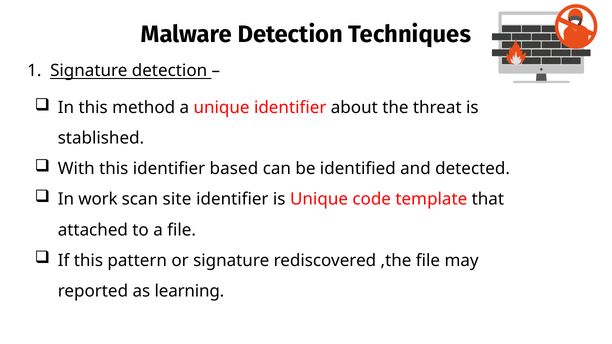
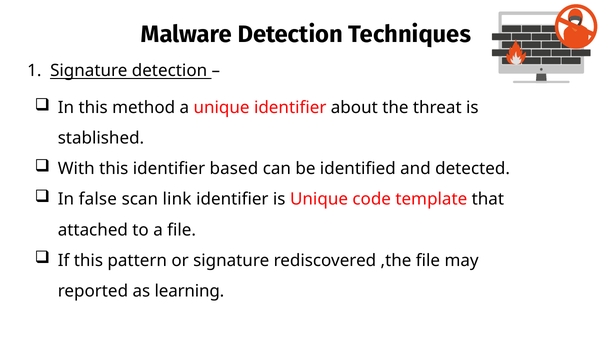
work: work -> false (98, 200)
site: site -> link (177, 200)
